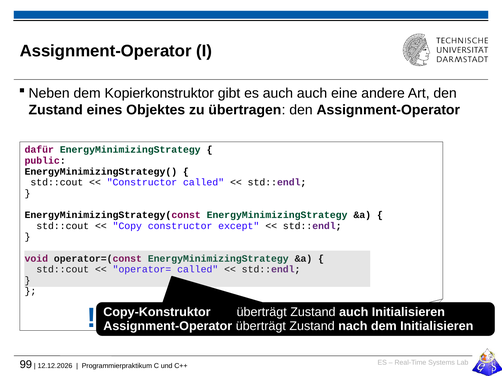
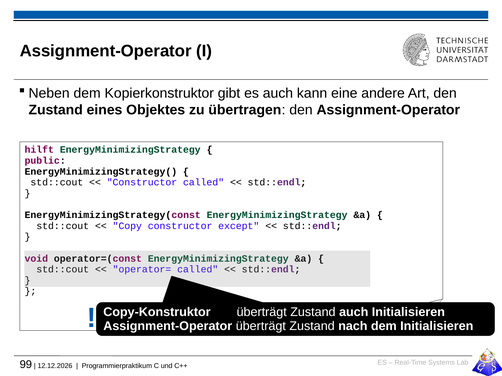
auch auch: auch -> kann (312, 93)
dafür: dafür -> hilft (39, 150)
